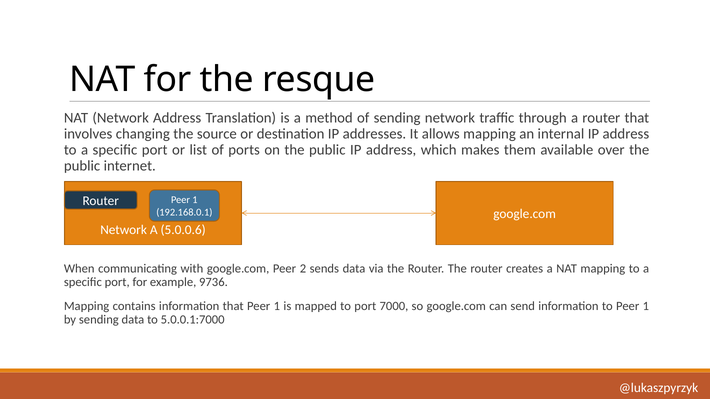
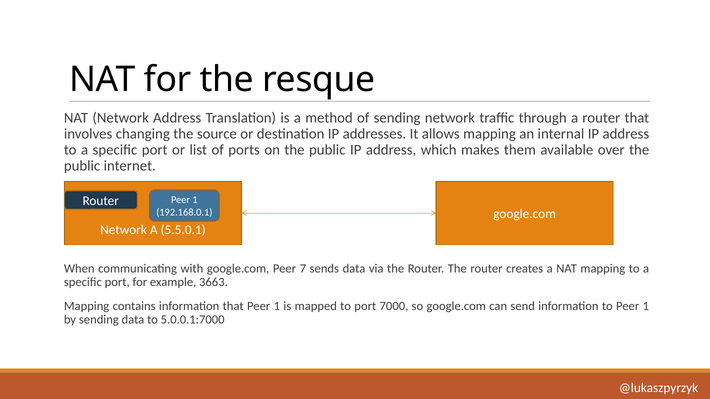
5.0.0.6: 5.0.0.6 -> 5.5.0.1 (183, 230)
2: 2 -> 7 (303, 269)
9736: 9736 -> 3663 (213, 282)
